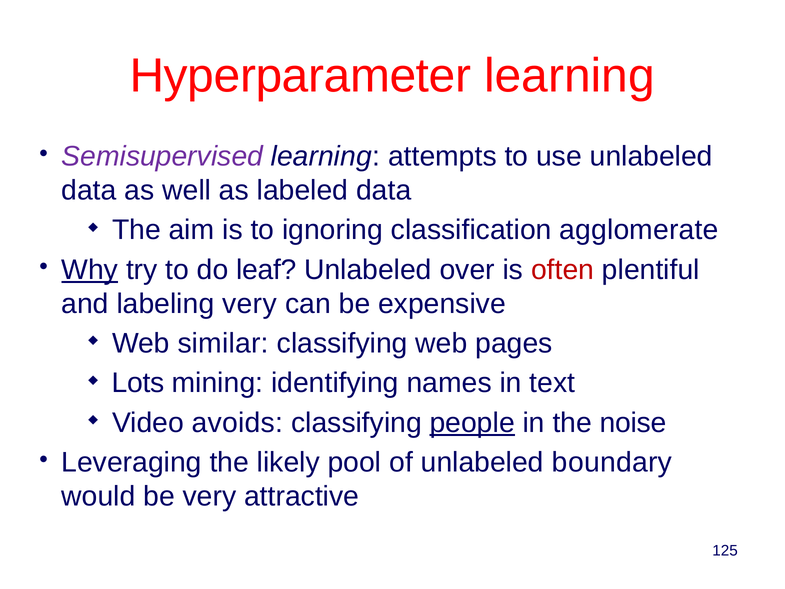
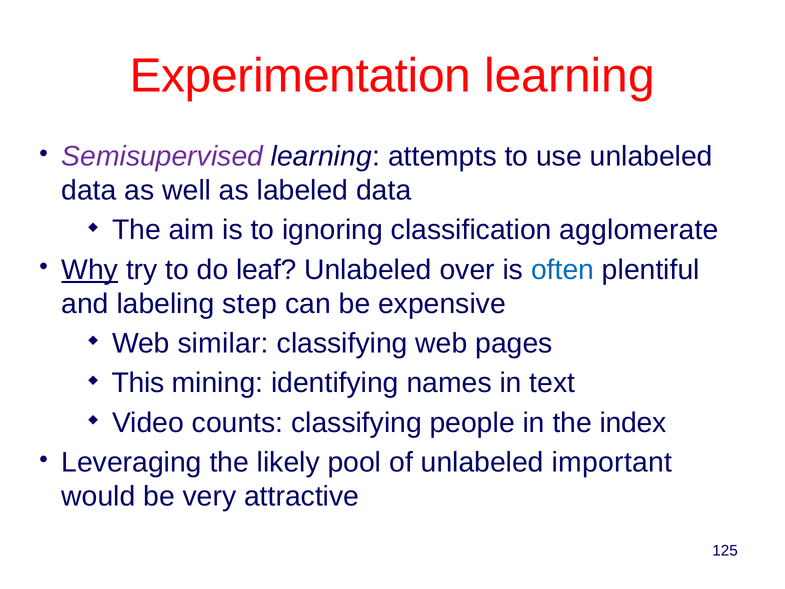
Hyperparameter: Hyperparameter -> Experimentation (300, 76)
often colour: red -> blue (563, 270)
labeling very: very -> step (250, 304)
Lots: Lots -> This (138, 383)
avoids: avoids -> counts (238, 423)
people underline: present -> none (472, 423)
noise: noise -> index (633, 423)
boundary: boundary -> important (612, 462)
